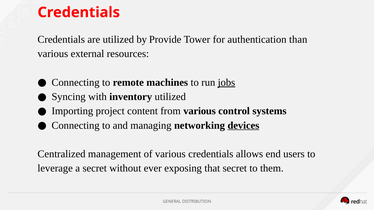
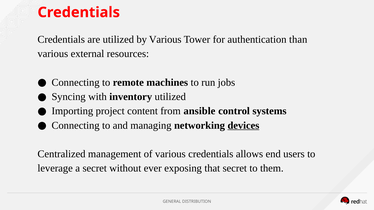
by Provide: Provide -> Various (165, 40)
jobs underline: present -> none (226, 83)
from various: various -> ansible (199, 111)
